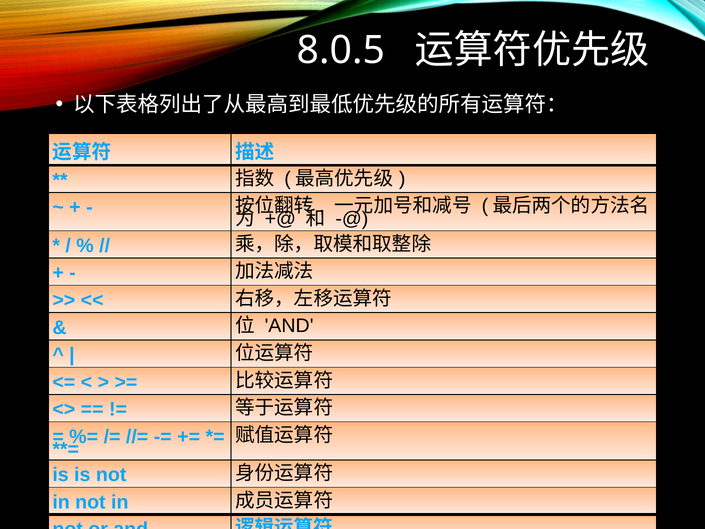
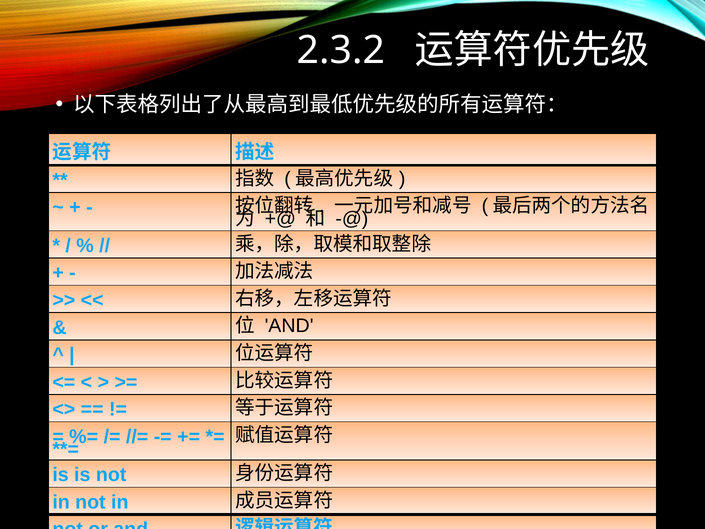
8.0.5: 8.0.5 -> 2.3.2 (341, 50)
